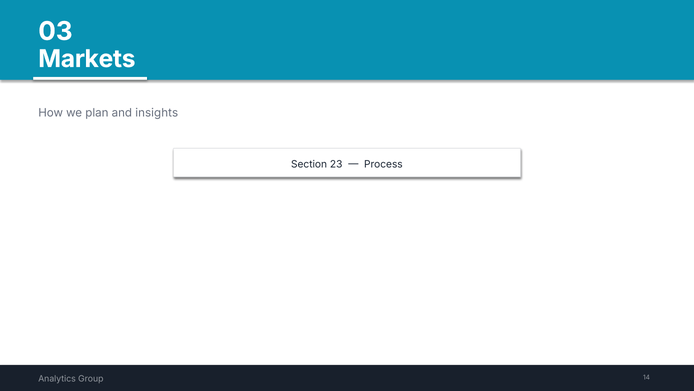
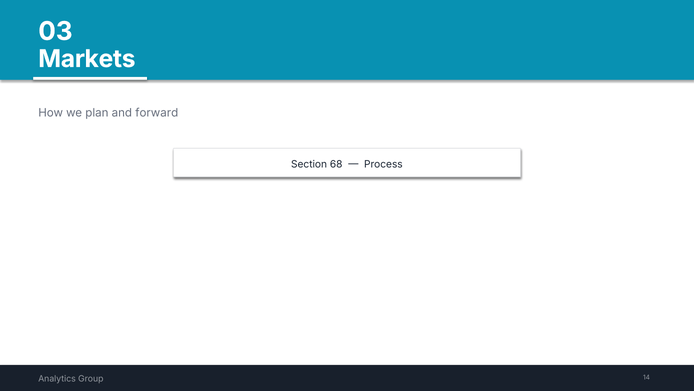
insights: insights -> forward (157, 113)
23: 23 -> 68 (336, 164)
